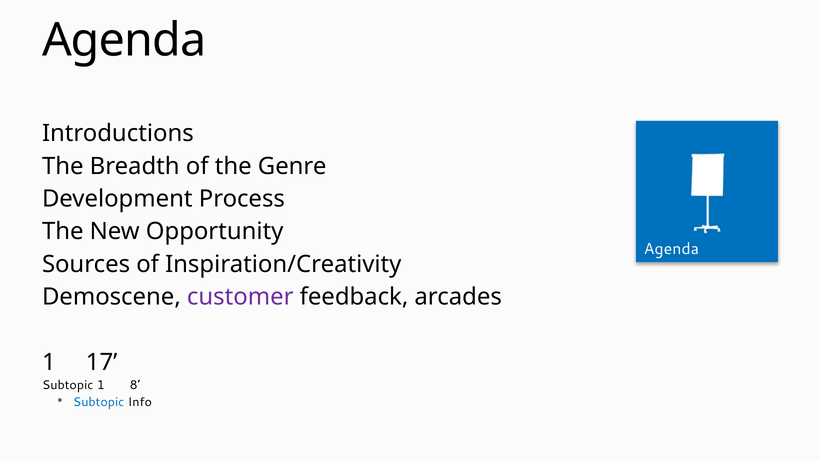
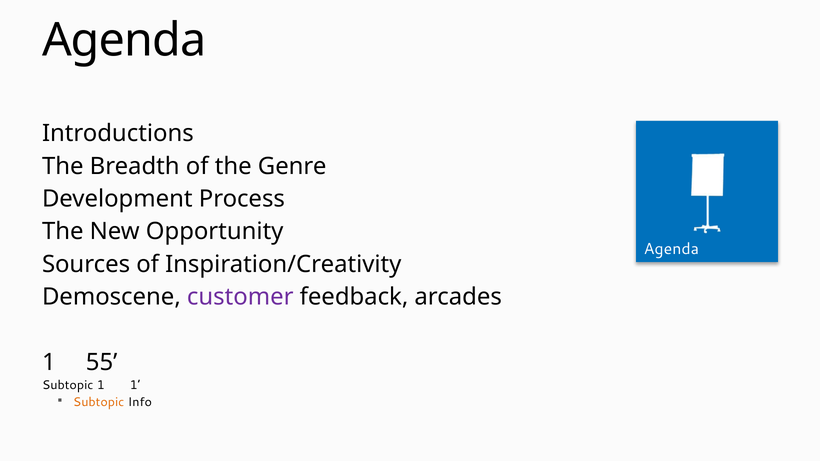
17: 17 -> 55 (102, 362)
1 8: 8 -> 1 (135, 386)
Subtopic colour: blue -> orange (99, 402)
